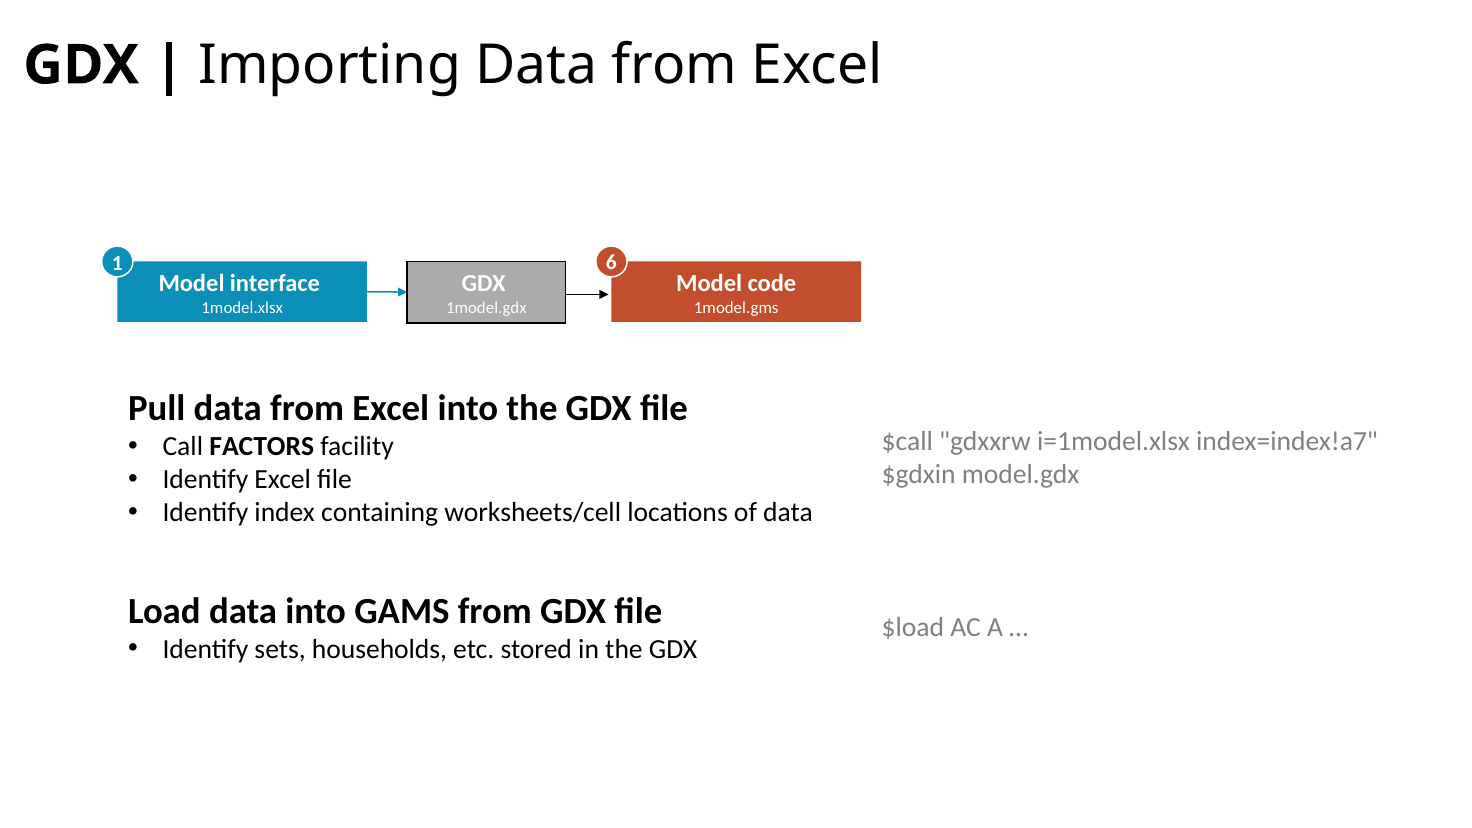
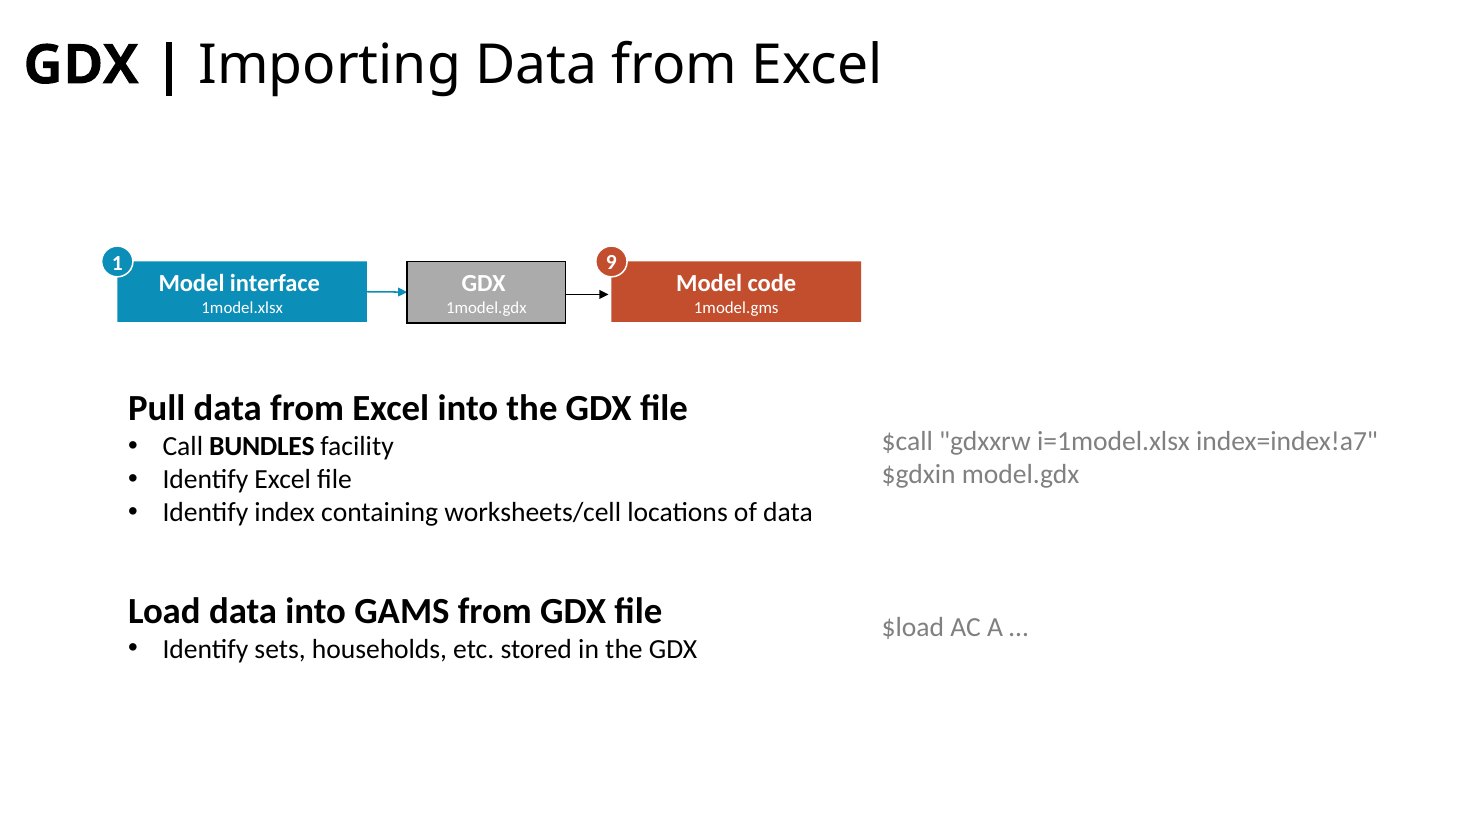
6: 6 -> 9 (611, 263)
FACTORS: FACTORS -> BUNDLES (262, 447)
